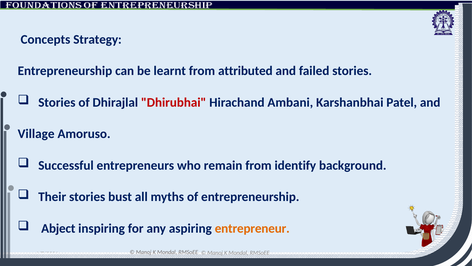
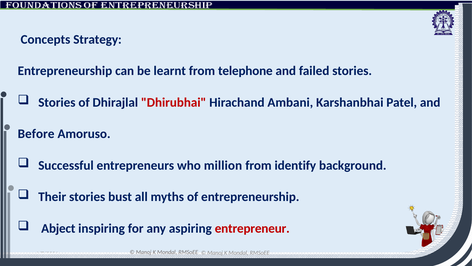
attributed: attributed -> telephone (245, 71)
Village: Village -> Before (36, 134)
remain: remain -> million (223, 165)
entrepreneur colour: orange -> red (252, 228)
